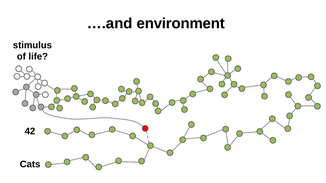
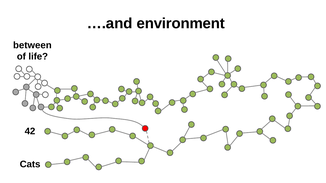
stimulus: stimulus -> between (32, 45)
